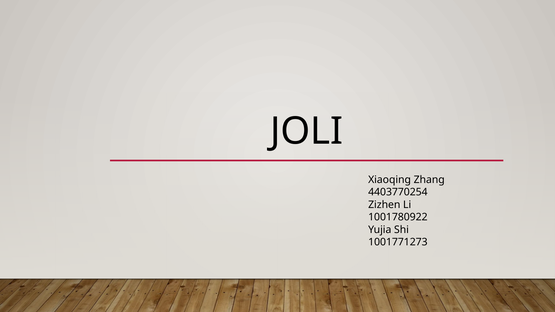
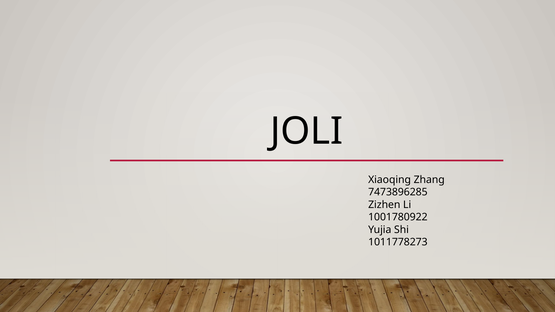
4403770254: 4403770254 -> 7473896285 (398, 192)
1001771273: 1001771273 -> 1011778273 (398, 242)
